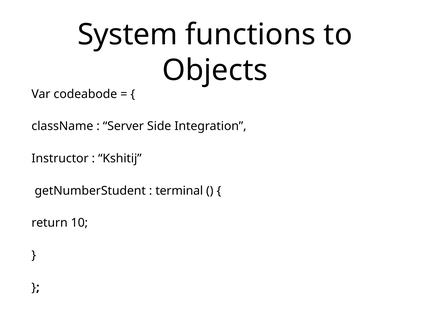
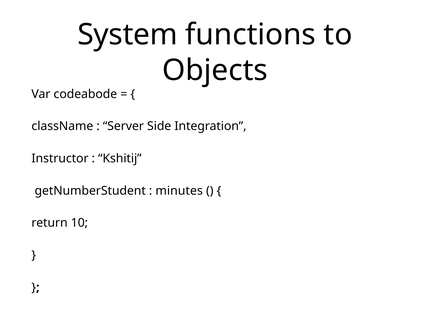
terminal: terminal -> minutes (179, 191)
